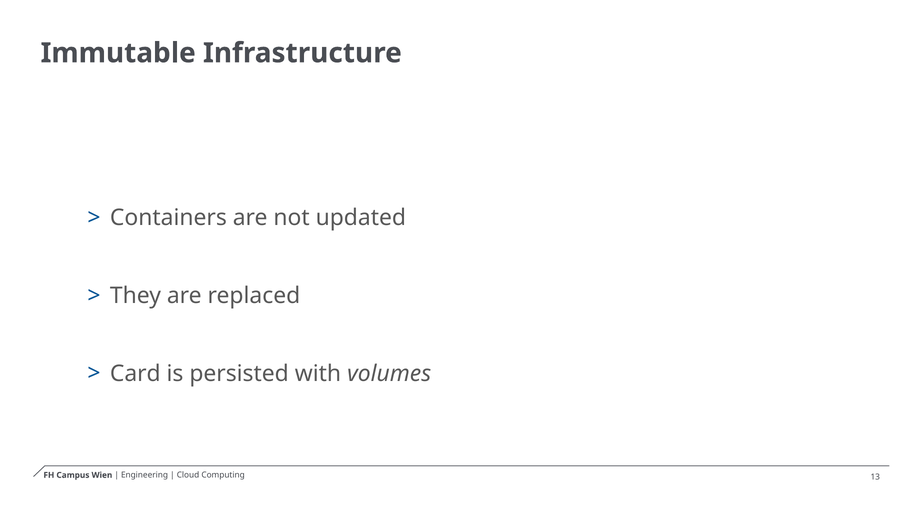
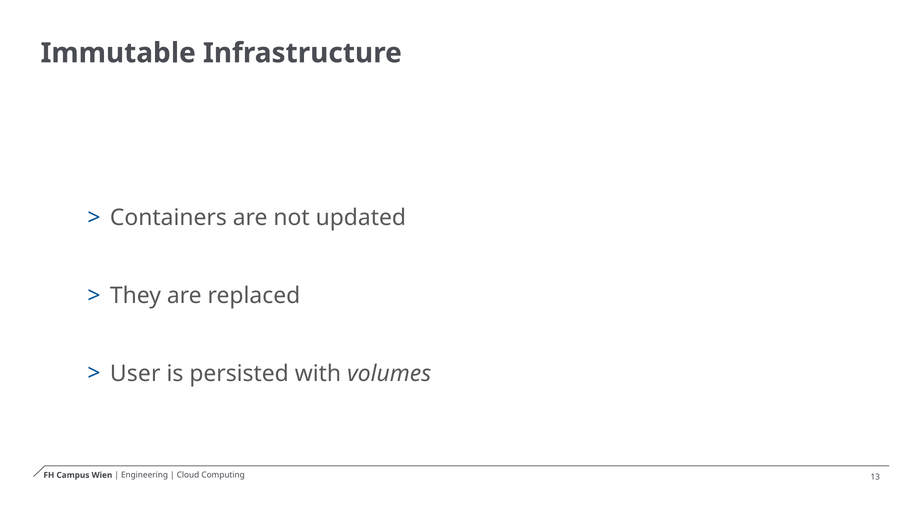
Card: Card -> User (135, 374)
